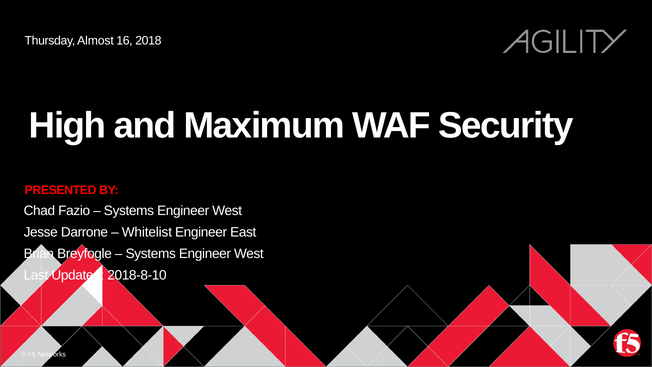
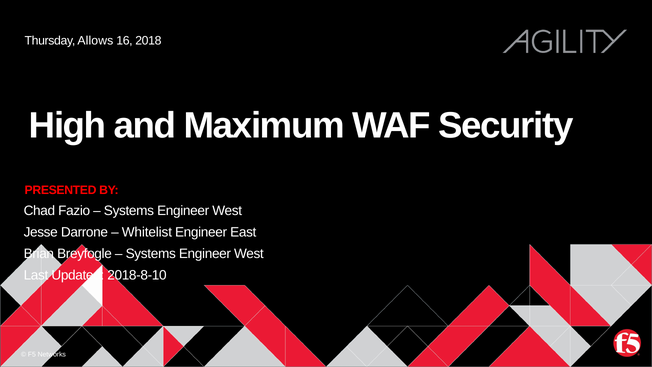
Almost: Almost -> Allows (95, 41)
